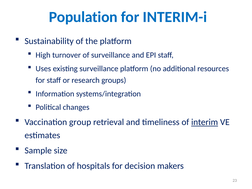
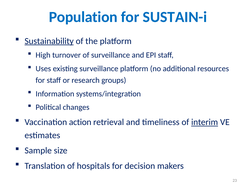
INTERIM-i: INTERIM-i -> SUSTAIN-i (175, 17)
Sustainability underline: none -> present (49, 41)
group: group -> action (80, 122)
